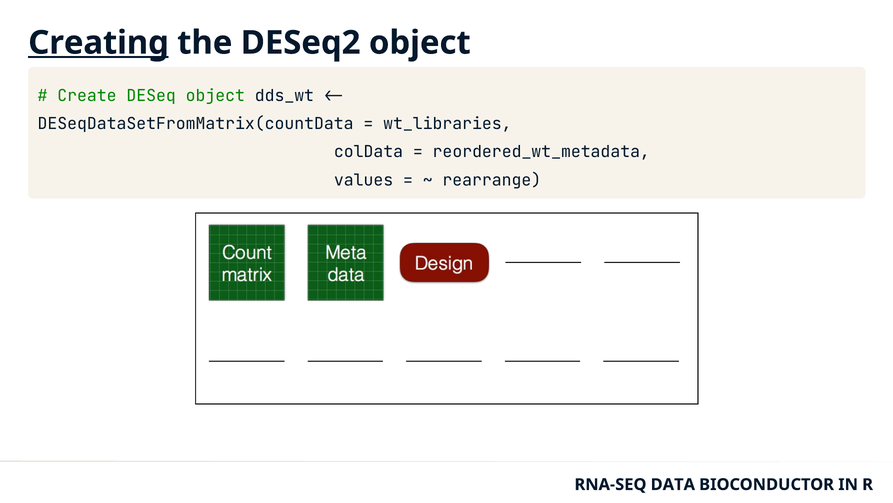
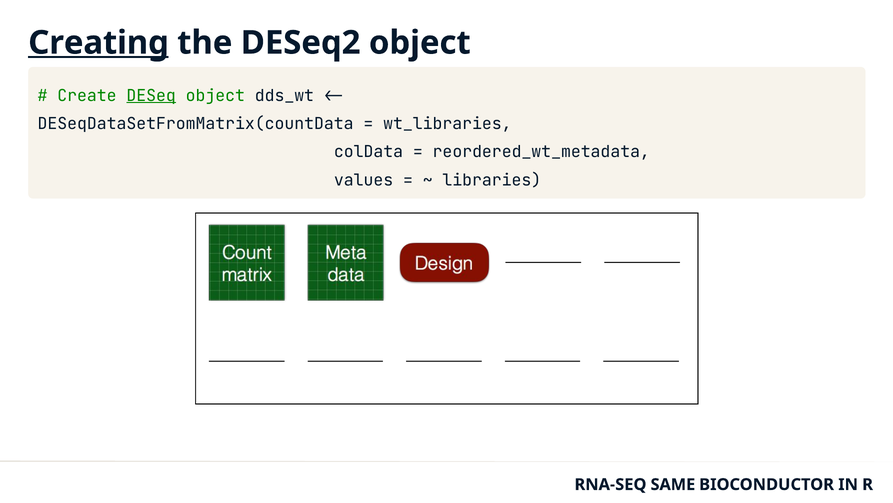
DESeq underline: none -> present (151, 96)
rearrange: rearrange -> libraries (492, 180)
DATA: DATA -> SAME (673, 485)
